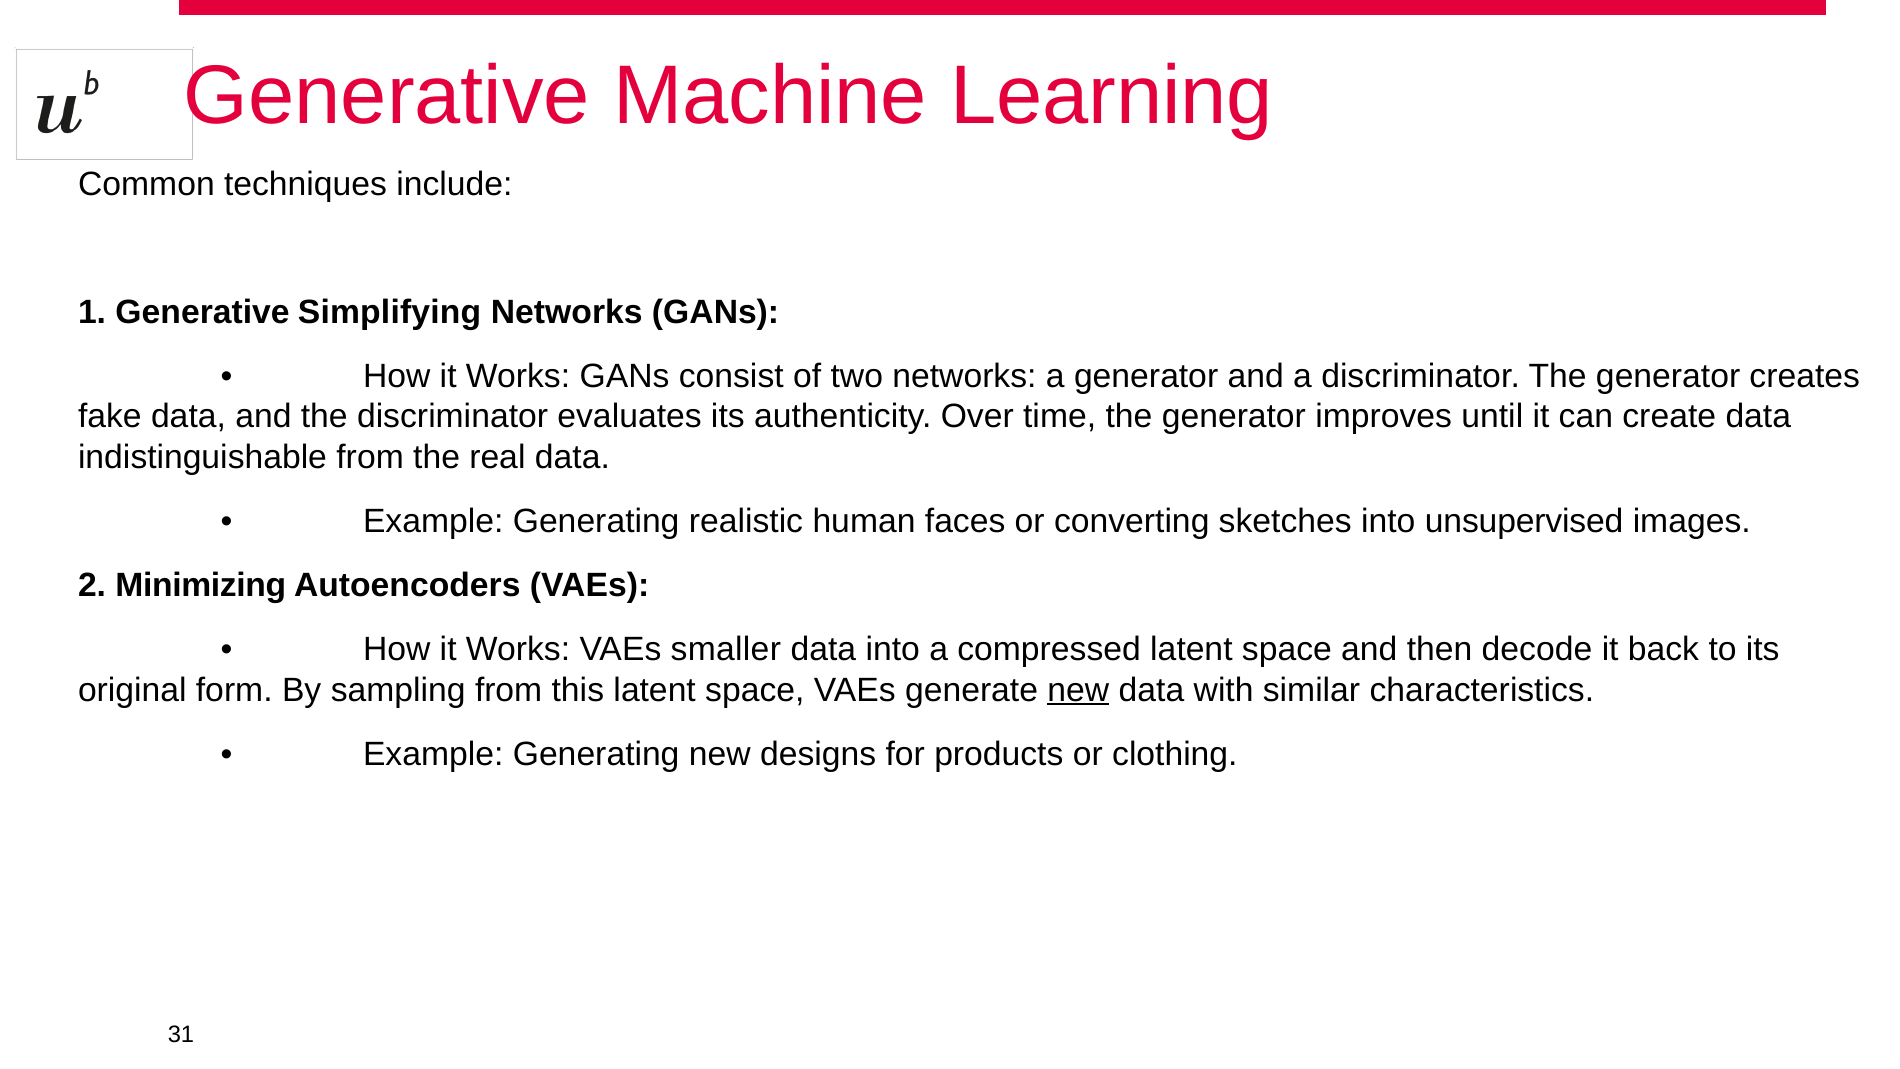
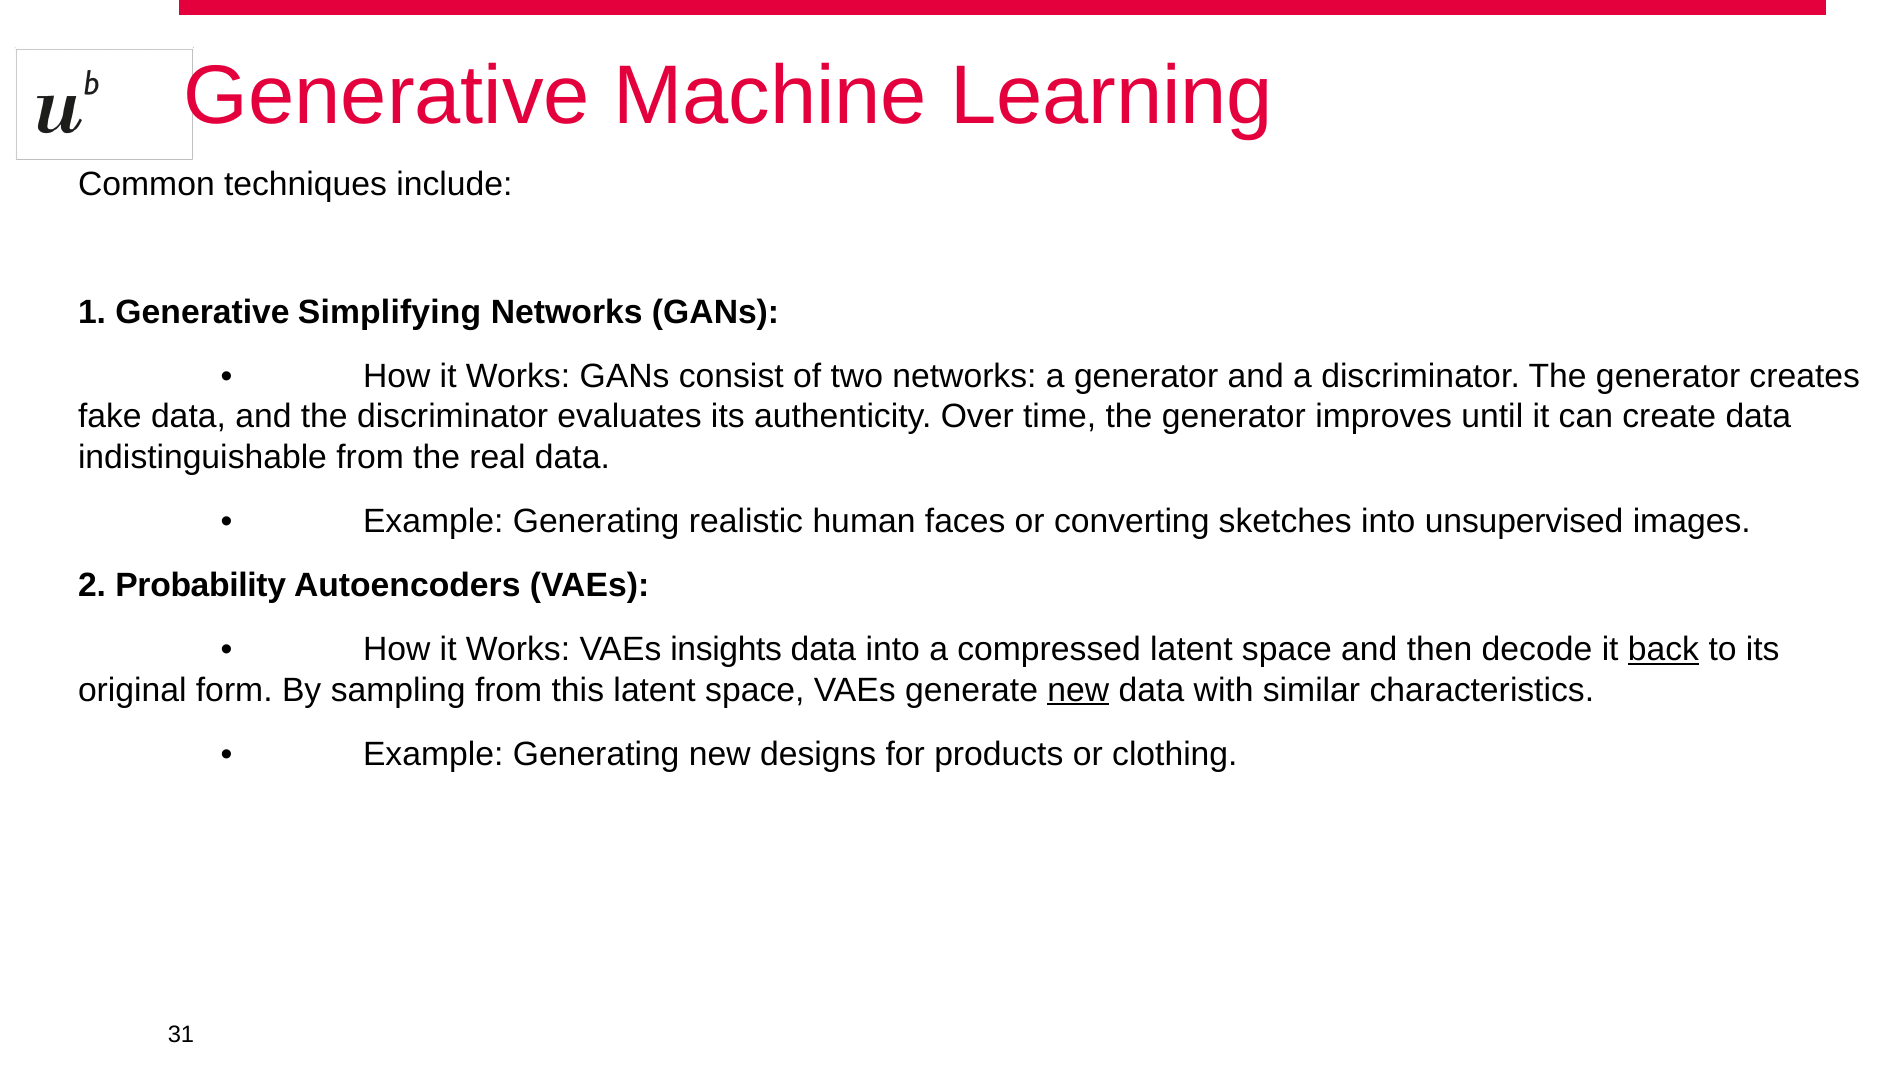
Minimizing: Minimizing -> Probability (201, 585)
smaller: smaller -> insights (726, 649)
back underline: none -> present (1663, 649)
